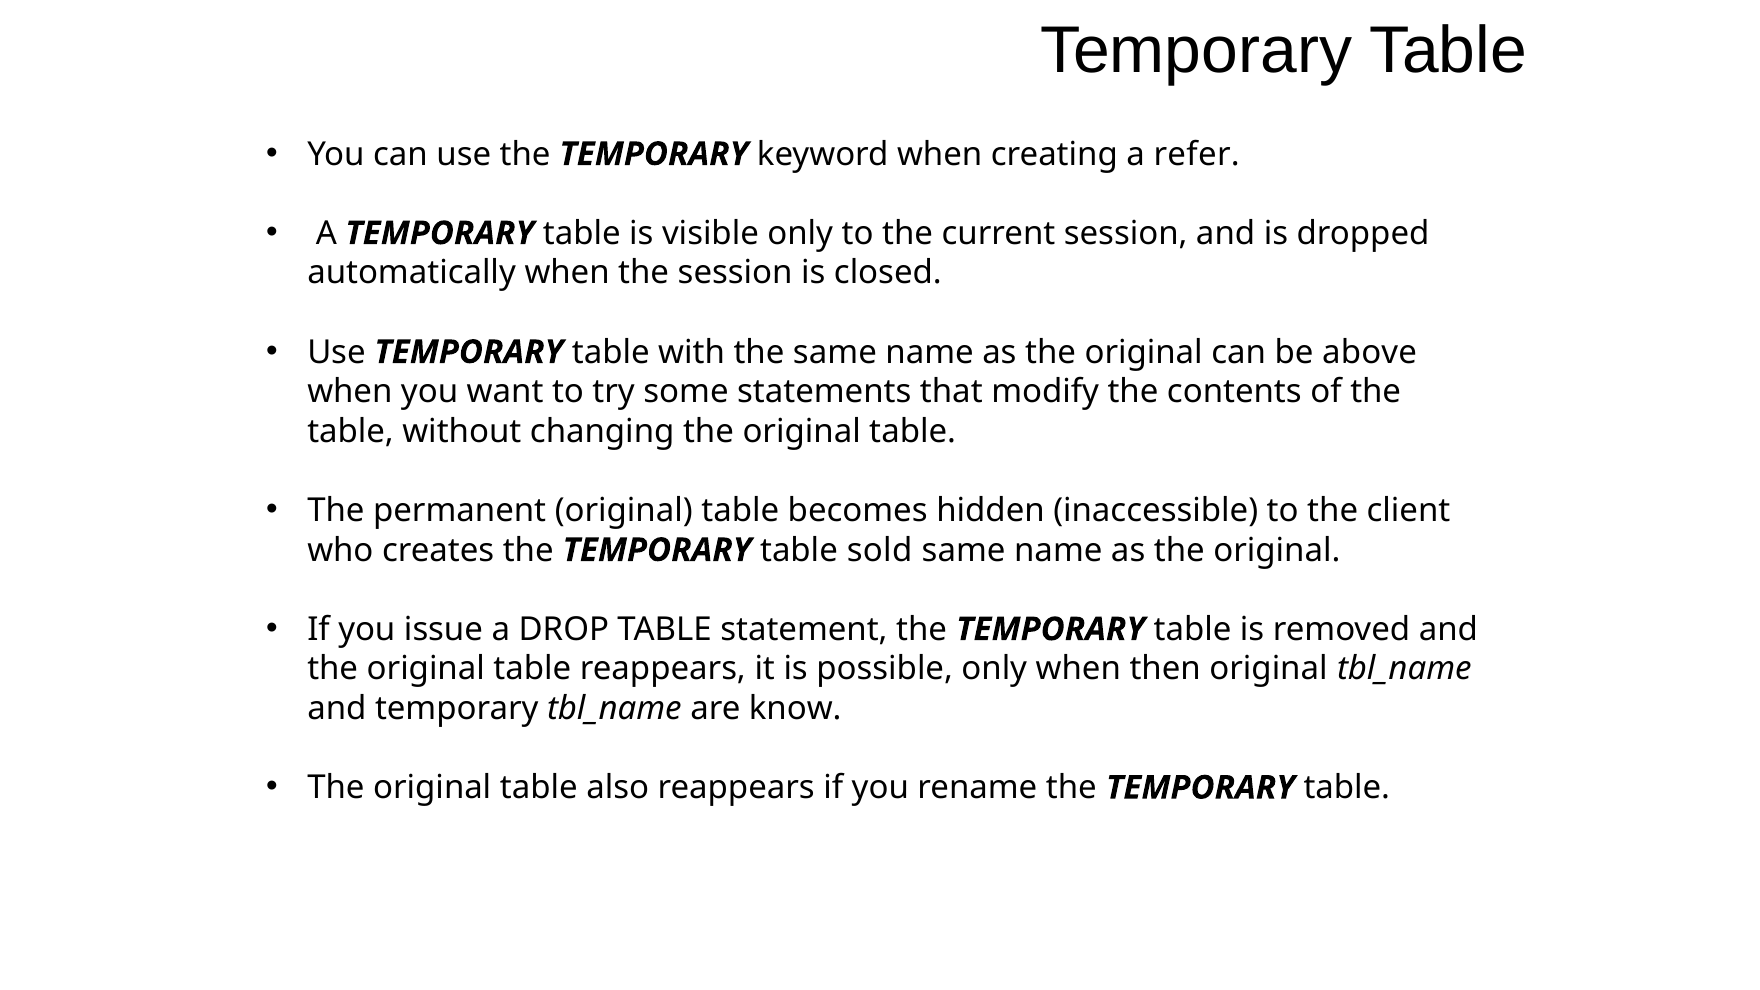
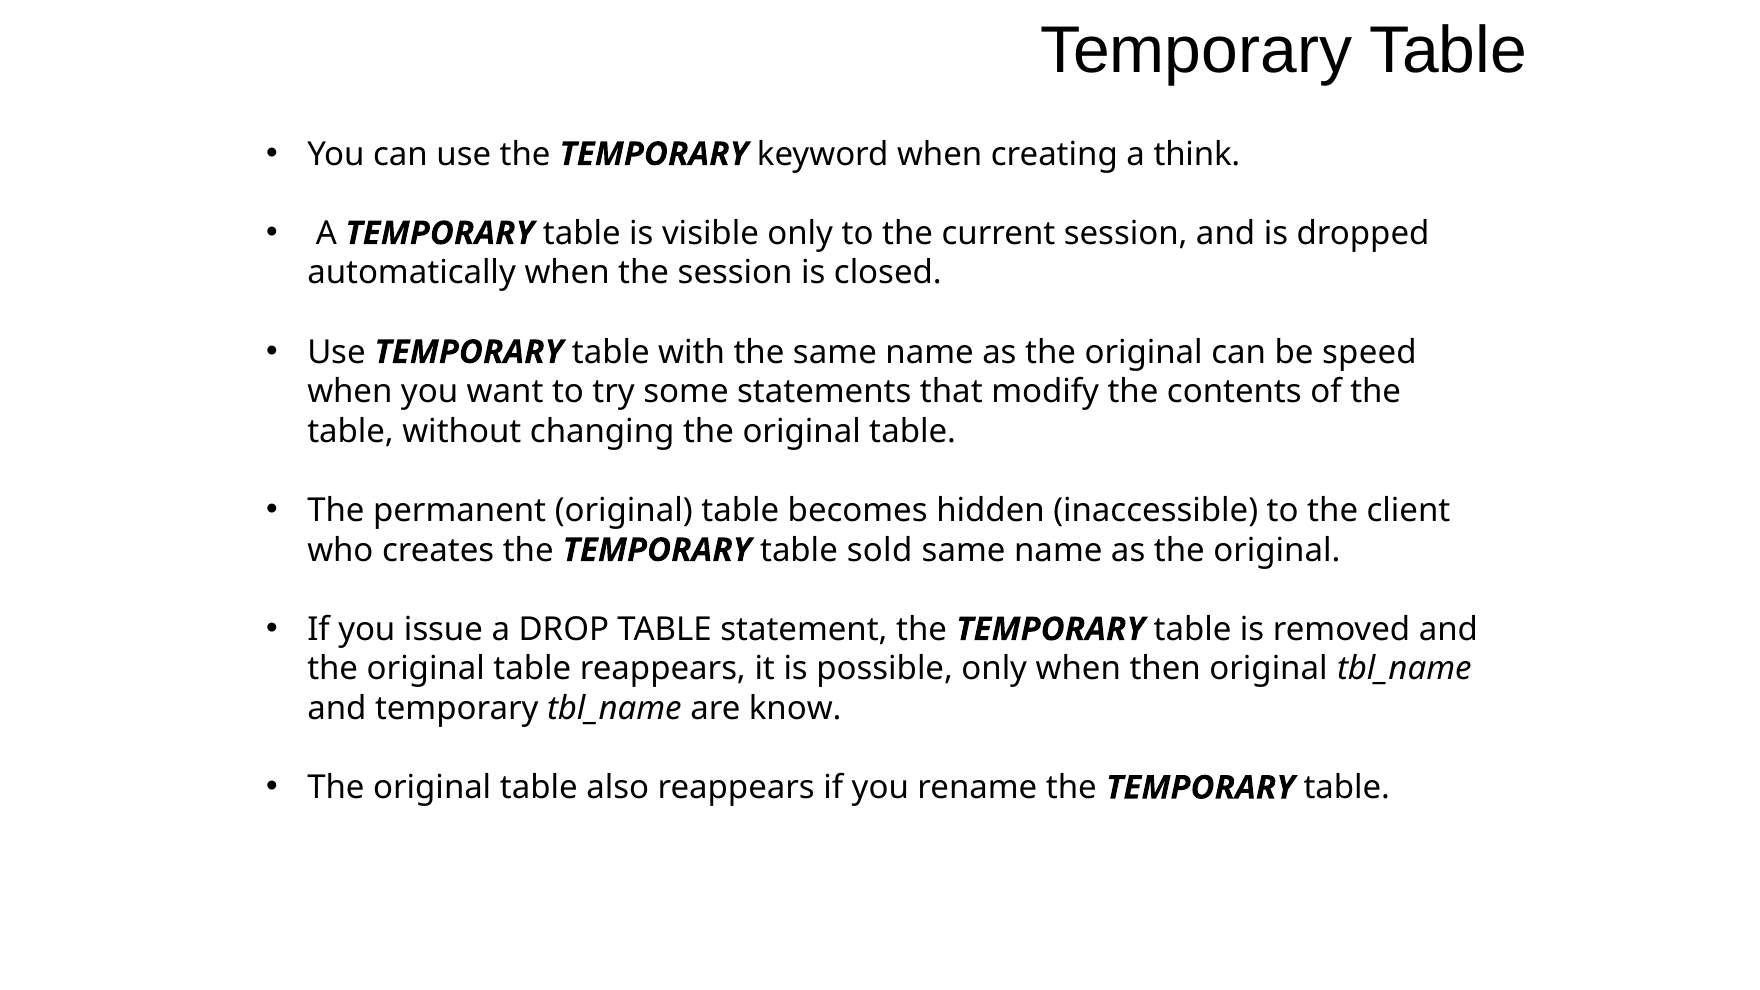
refer: refer -> think (1197, 154)
above: above -> speed (1369, 352)
